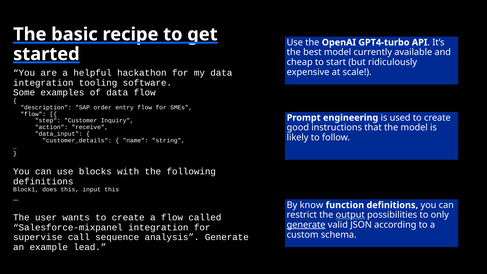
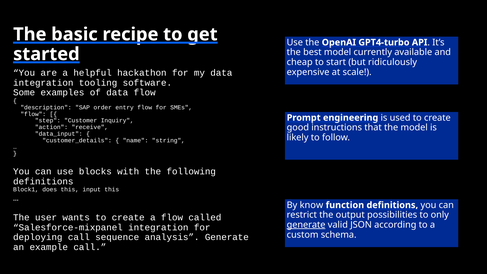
output underline: present -> none (350, 215)
supervise: supervise -> deploying (38, 237)
example lead: lead -> call (90, 247)
